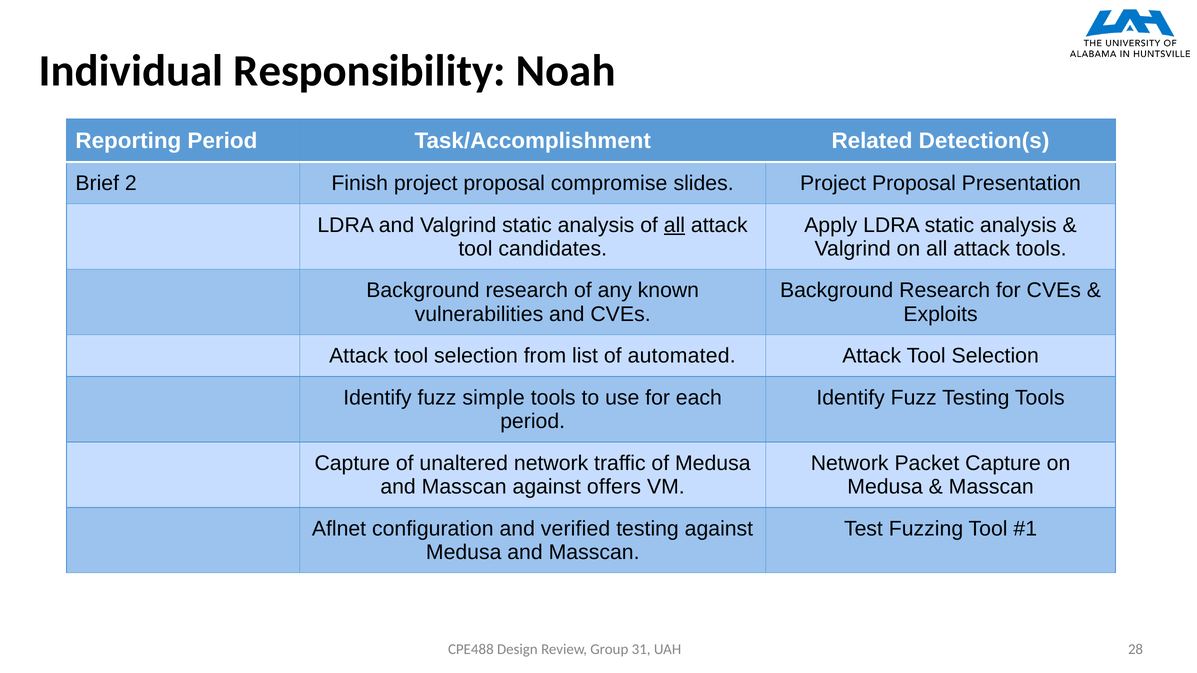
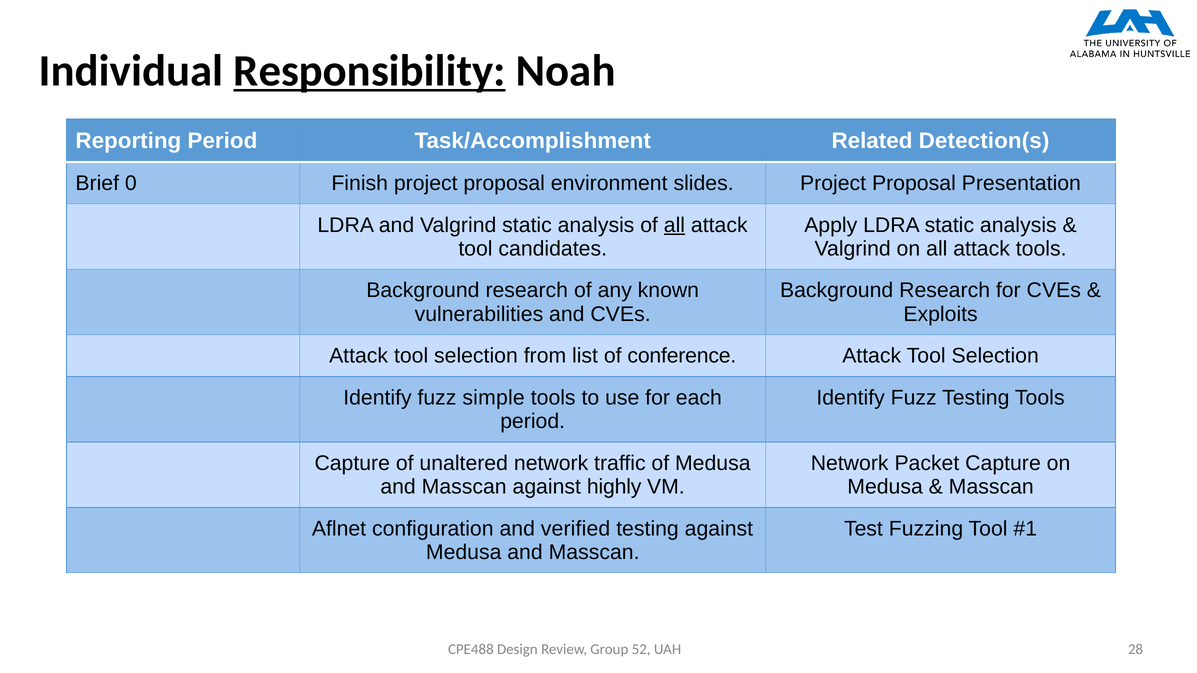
Responsibility underline: none -> present (370, 71)
2: 2 -> 0 (131, 183)
compromise: compromise -> environment (609, 183)
automated: automated -> conference (682, 356)
offers: offers -> highly (614, 487)
31: 31 -> 52 (641, 650)
